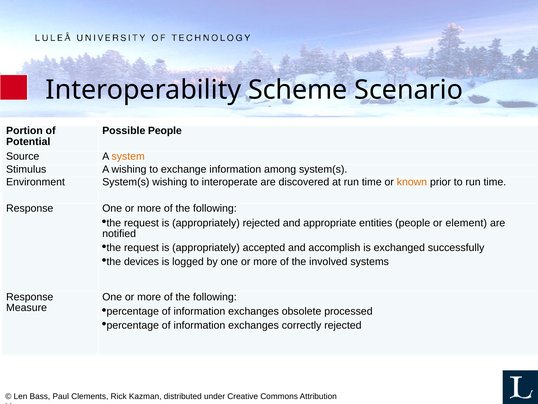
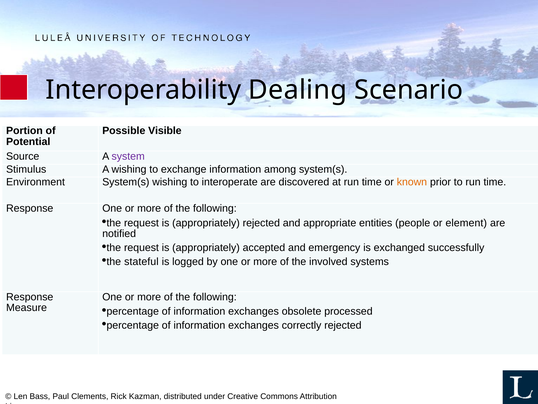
Scheme: Scheme -> Dealing (298, 90)
Possible People: People -> Visible (165, 131)
system colour: orange -> purple (128, 156)
accomplish: accomplish -> emergency (334, 247)
devices: devices -> stateful (141, 261)
